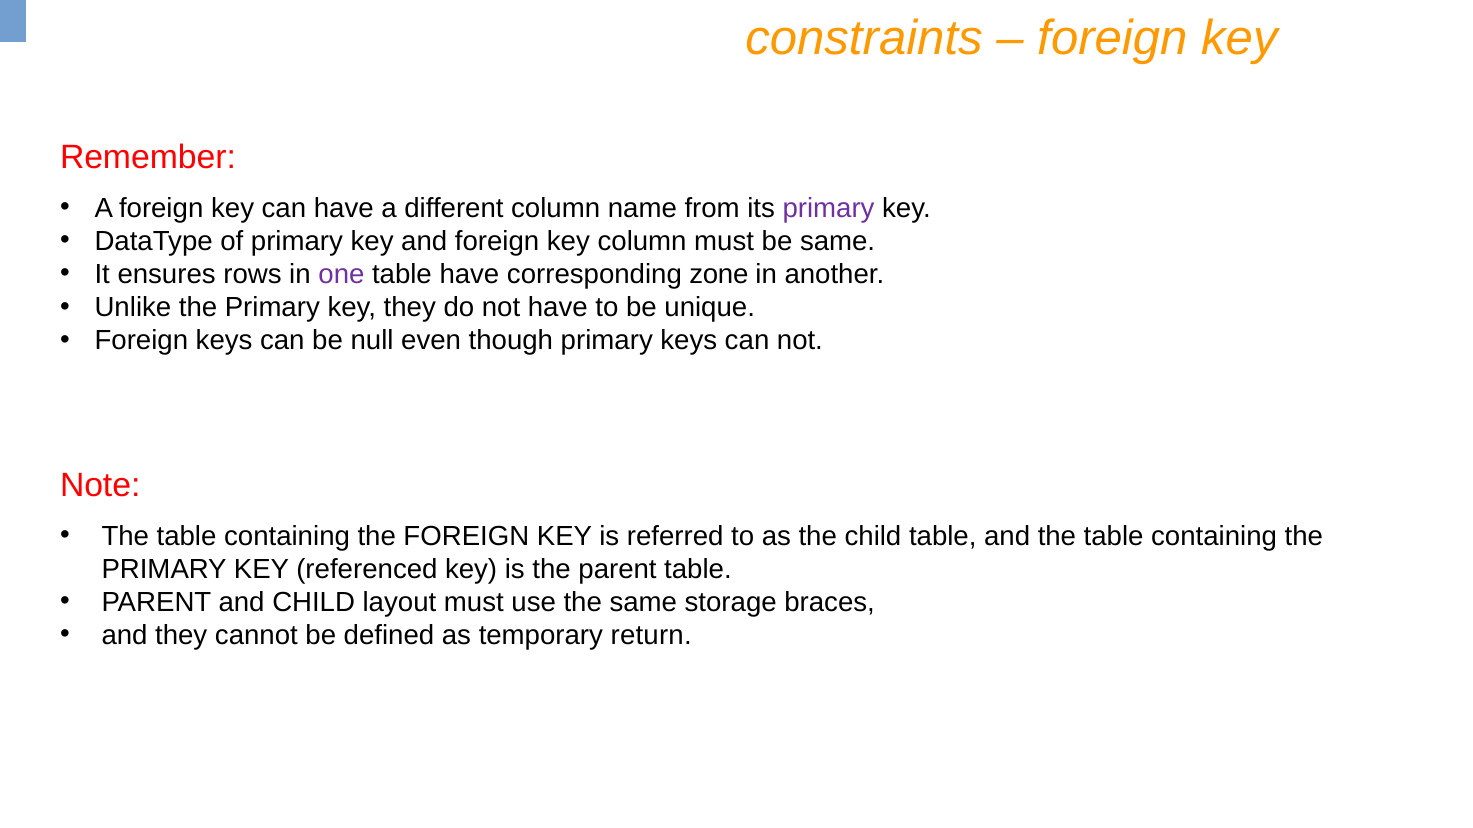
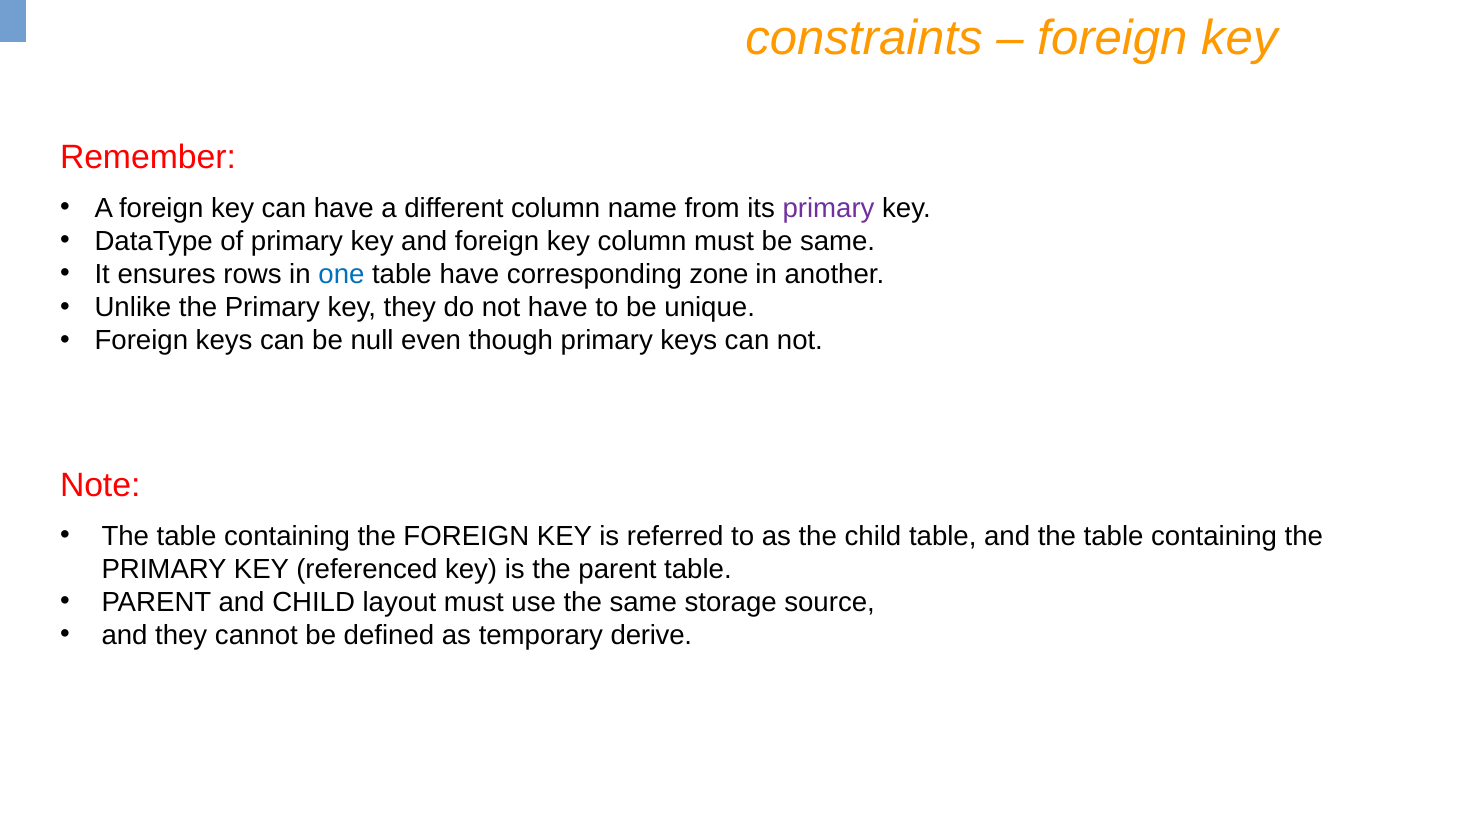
one colour: purple -> blue (341, 275)
braces: braces -> source (830, 603)
return: return -> derive (651, 636)
